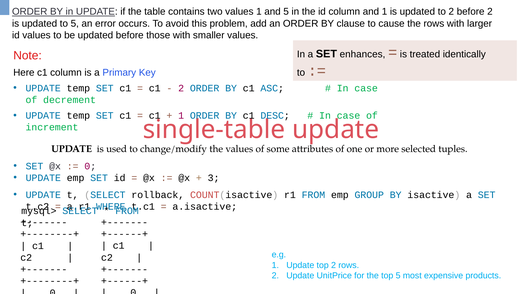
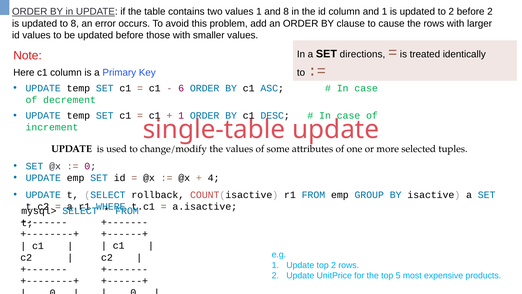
and 5: 5 -> 8 (286, 12)
to 5: 5 -> 8 (75, 23)
enhances: enhances -> directions (363, 54)
2: 2 -> 6 (181, 88)
3: 3 -> 4 (214, 178)
